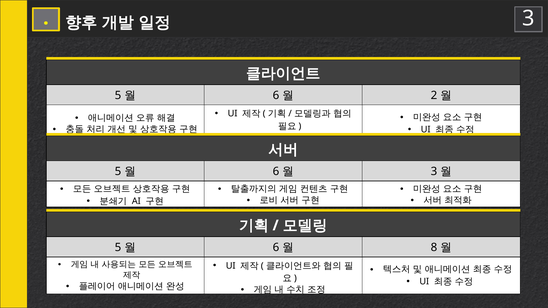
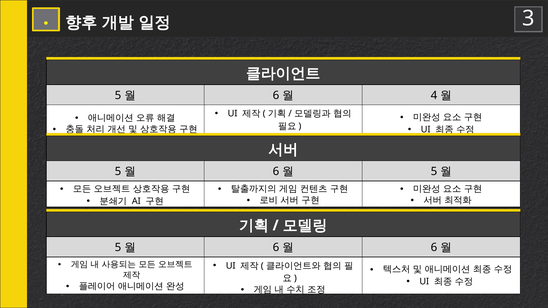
2: 2 -> 4 (434, 95)
3: 3 -> 5 (434, 172)
8: 8 -> 6 (434, 248)
